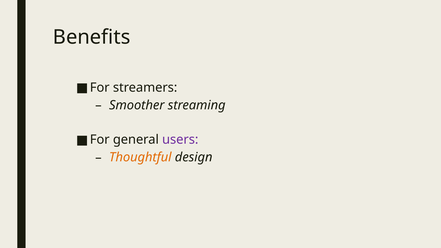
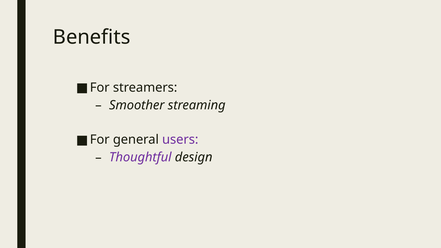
Thoughtful colour: orange -> purple (140, 157)
